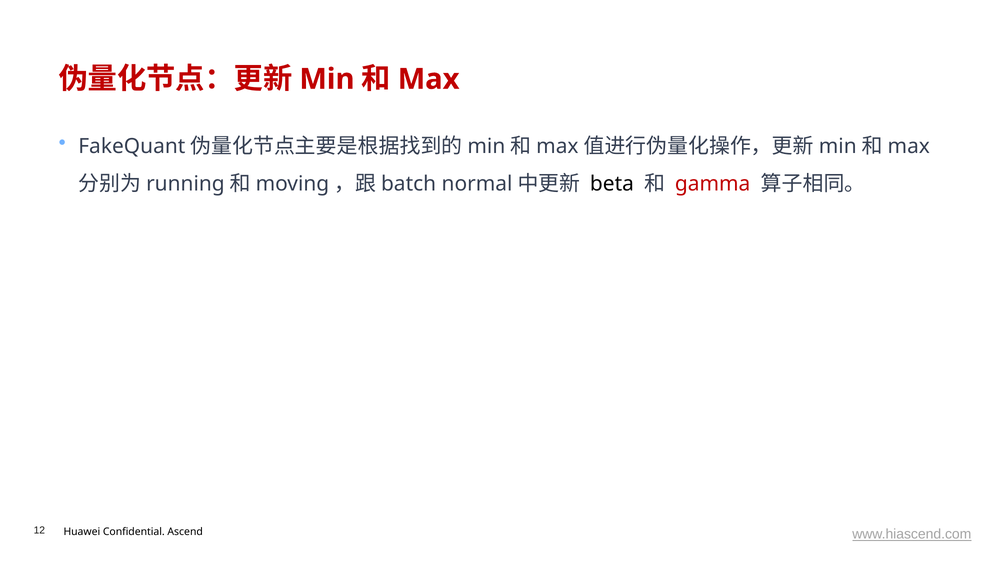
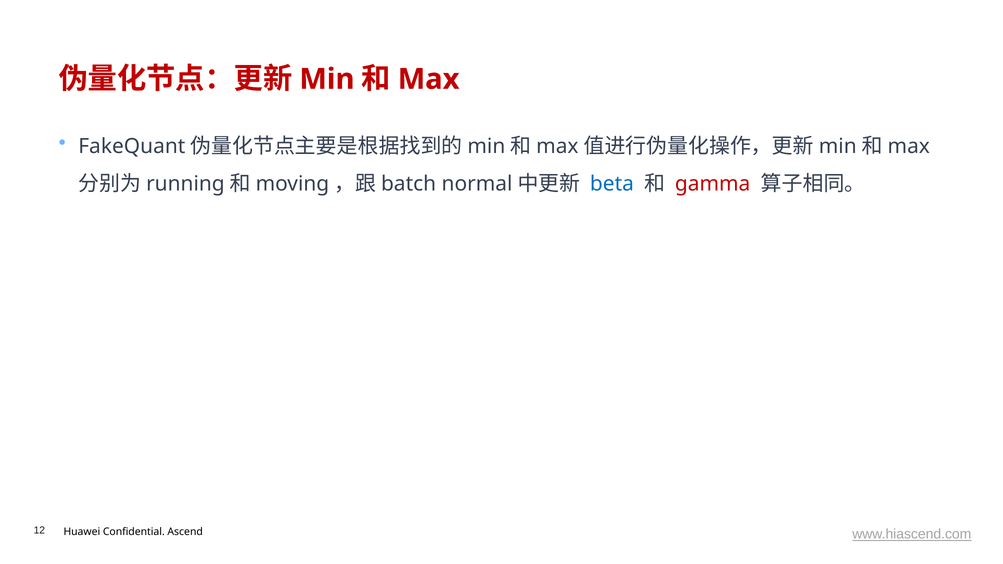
beta colour: black -> blue (612, 184)
